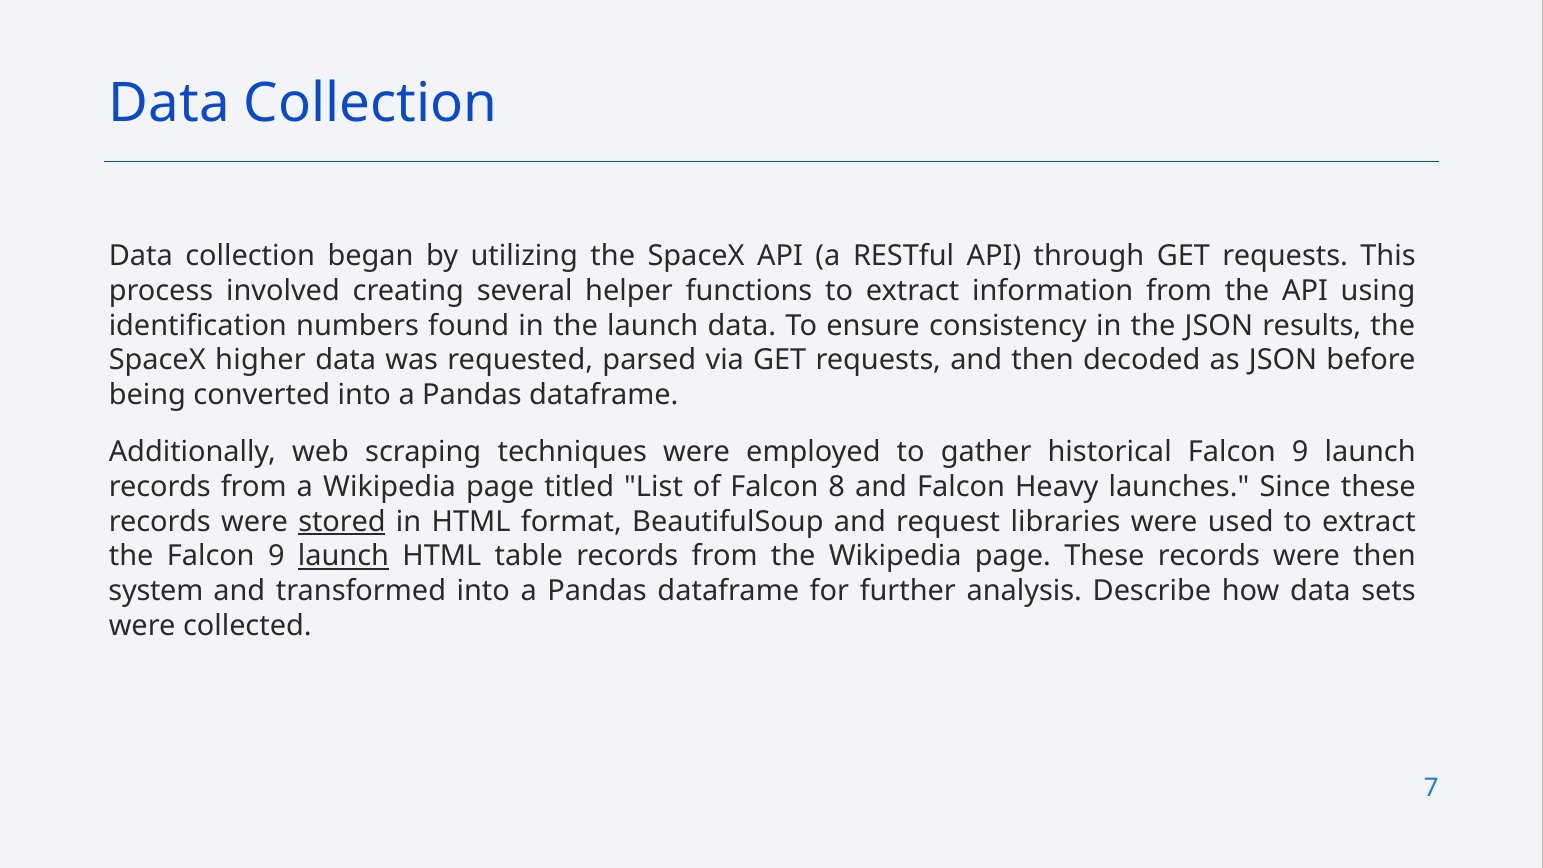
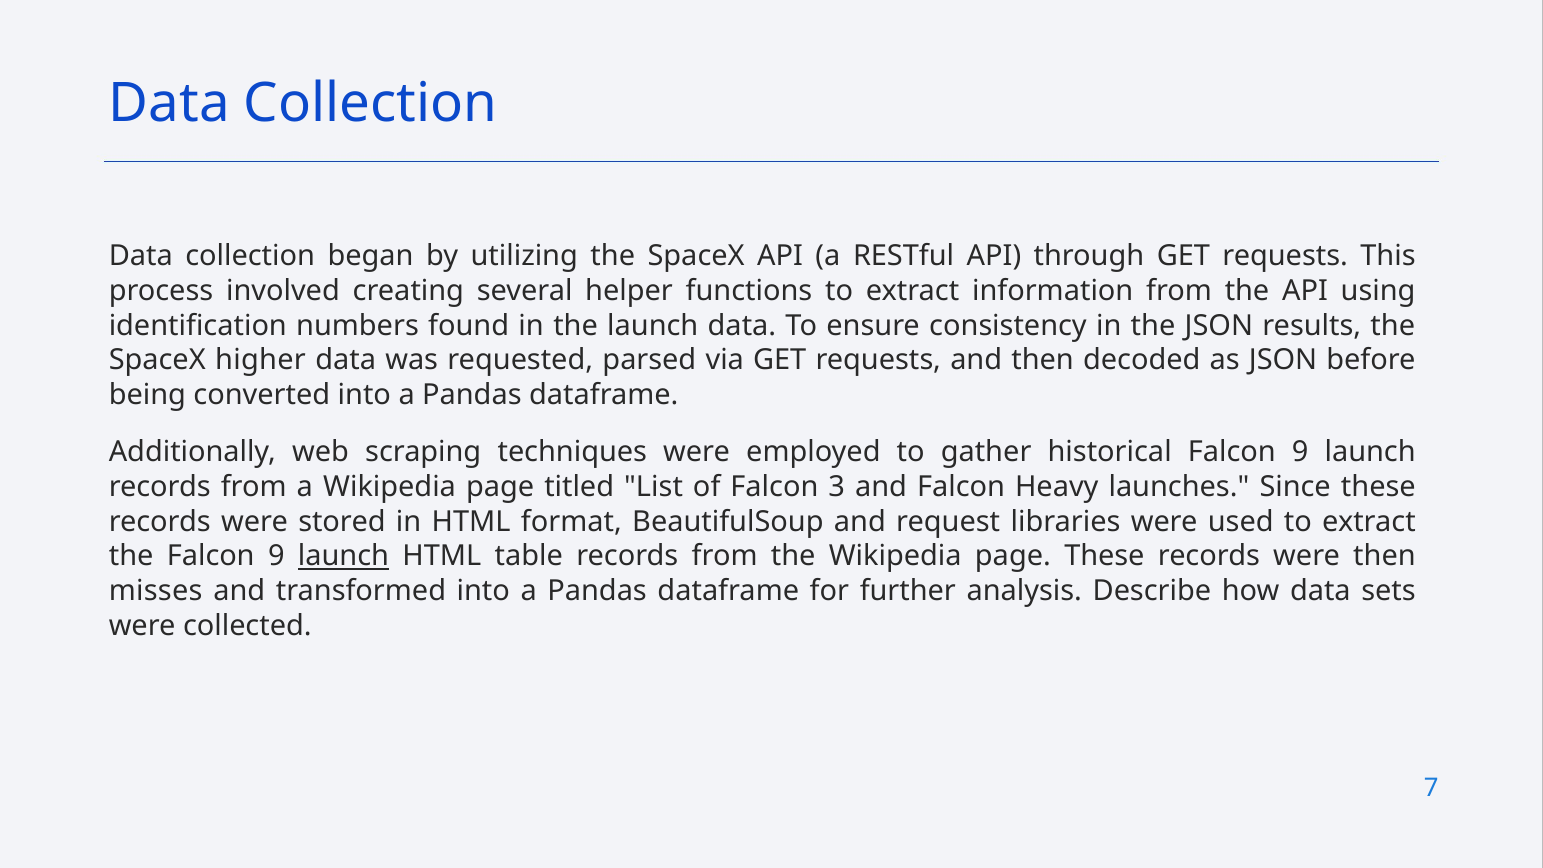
8: 8 -> 3 (837, 487)
stored underline: present -> none (342, 522)
system: system -> misses (156, 591)
